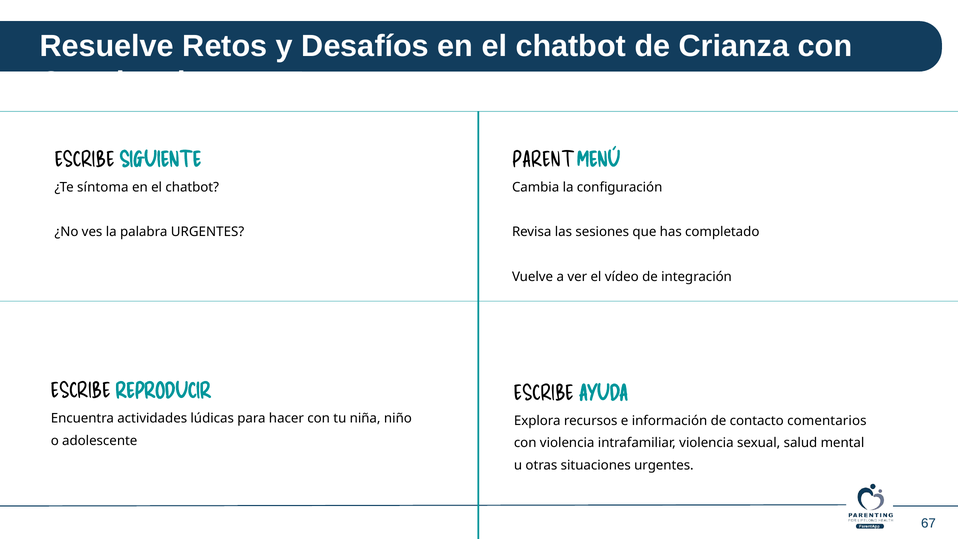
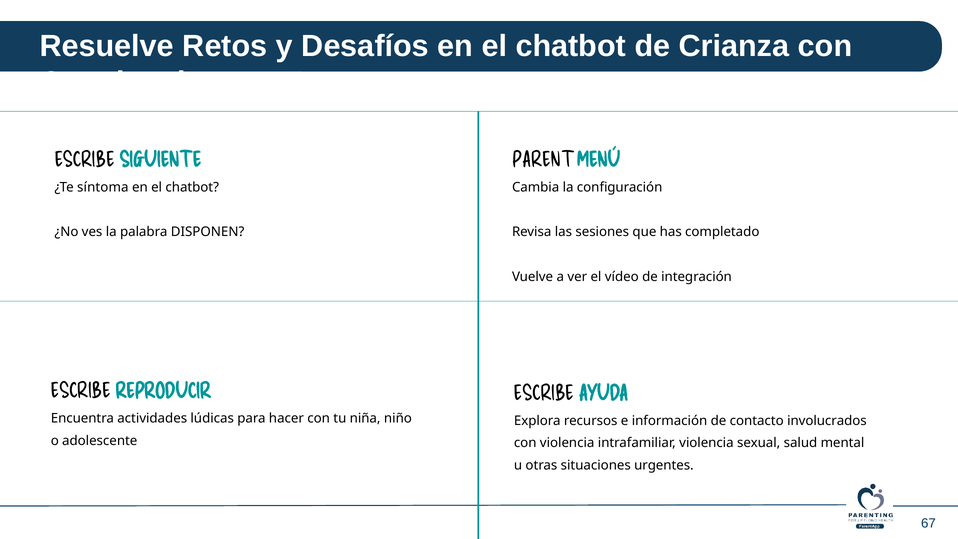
palabra URGENTES: URGENTES -> DISPONEN (208, 232)
comentarios: comentarios -> involucrados (827, 421)
